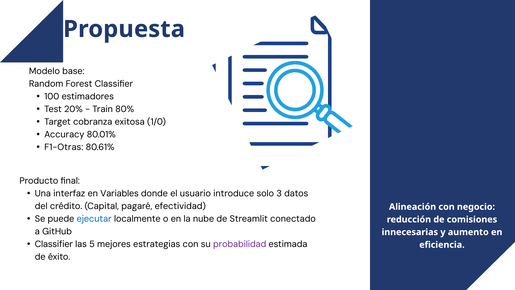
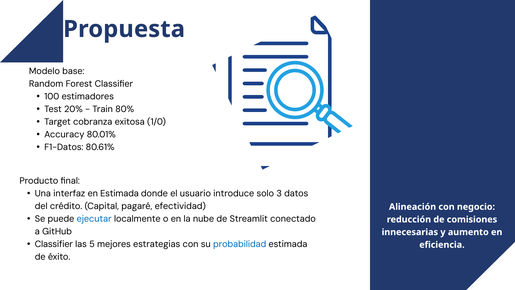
F1-Otras: F1-Otras -> F1-Datos (64, 147)
en Variables: Variables -> Estimada (120, 193)
probabilidad colour: purple -> blue (240, 244)
